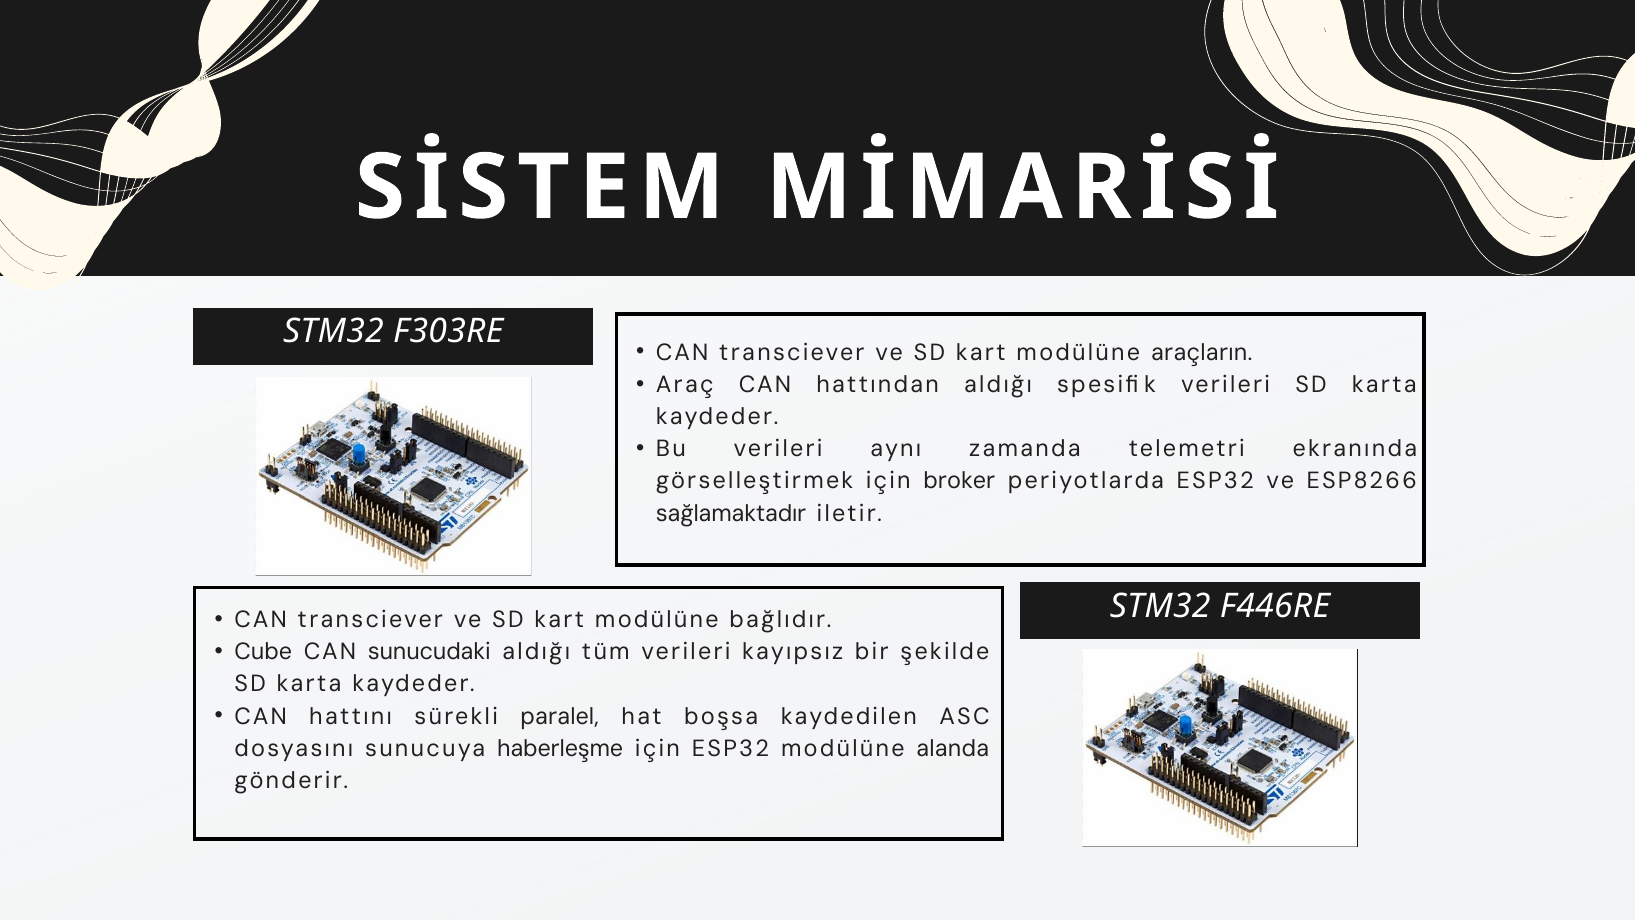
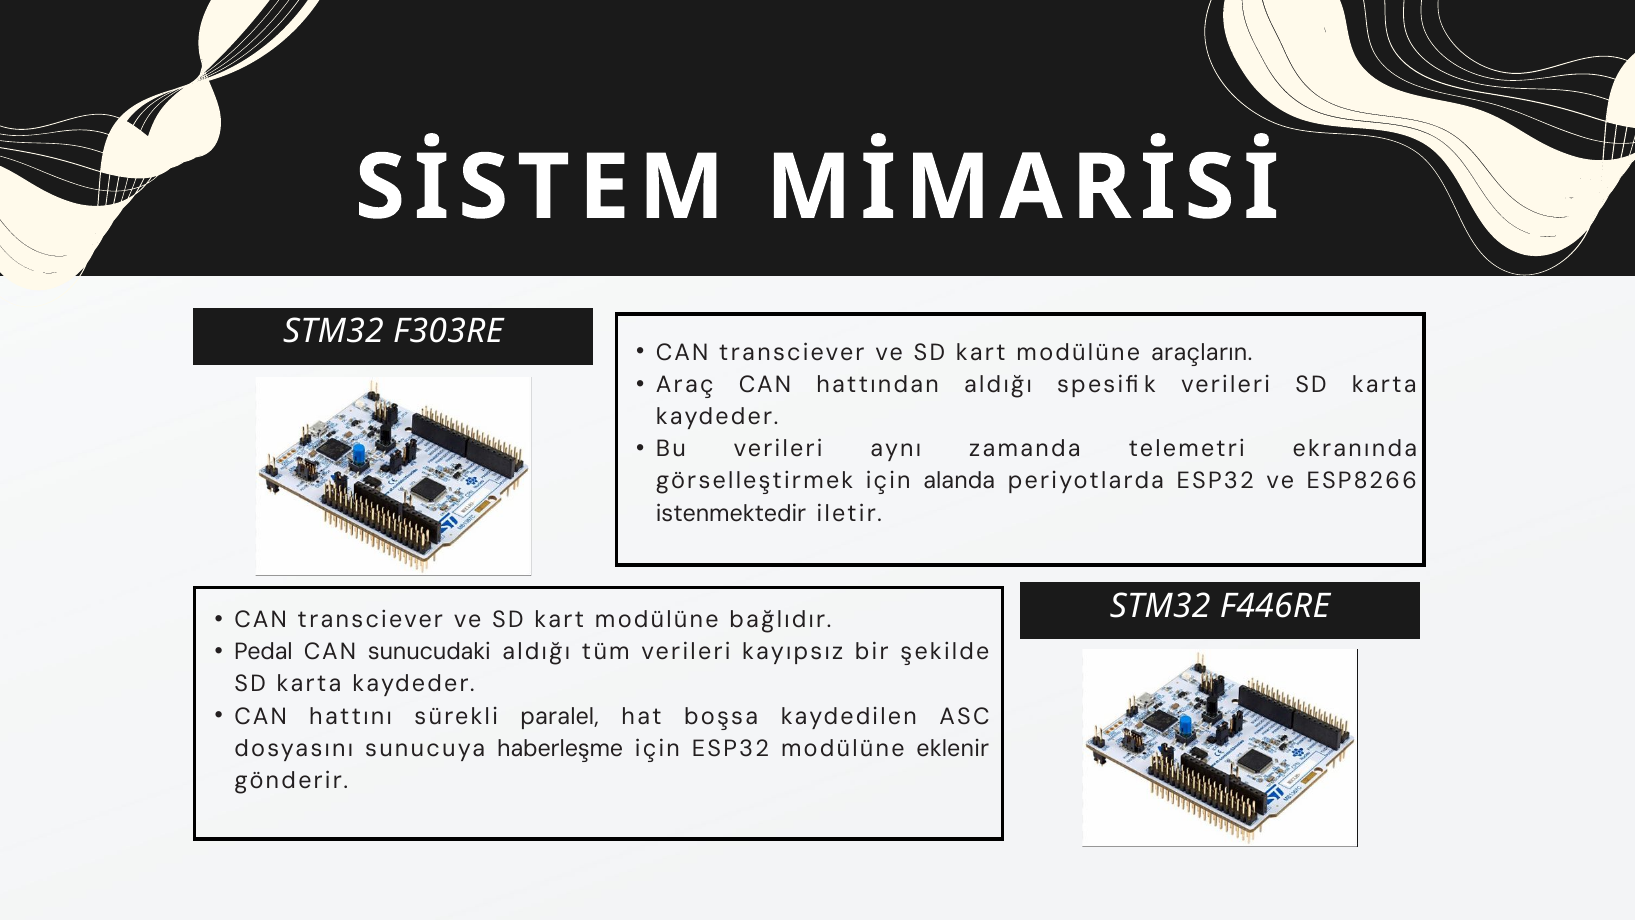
broker: broker -> alanda (959, 481)
sağlamaktadır: sağlamaktadır -> istenmektedir (731, 513)
Cube: Cube -> Pedal (263, 652)
alanda: alanda -> eklenir (953, 748)
